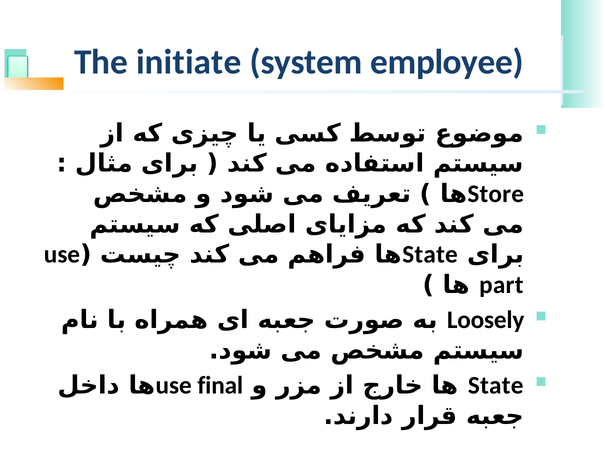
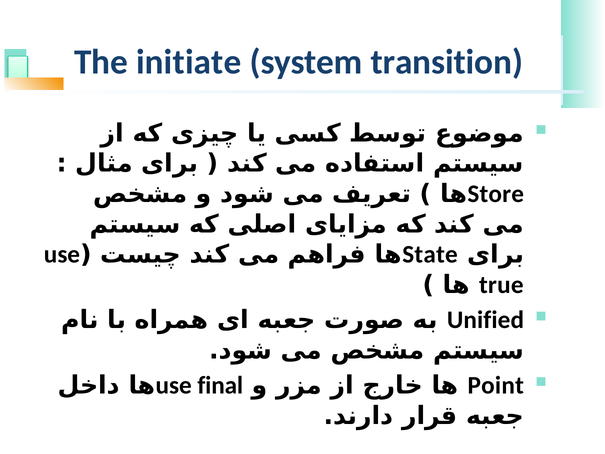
employee: employee -> transition (447, 62)
part: part -> true (501, 285)
Loosely: Loosely -> Unified (485, 320)
State: State -> Point (496, 385)
